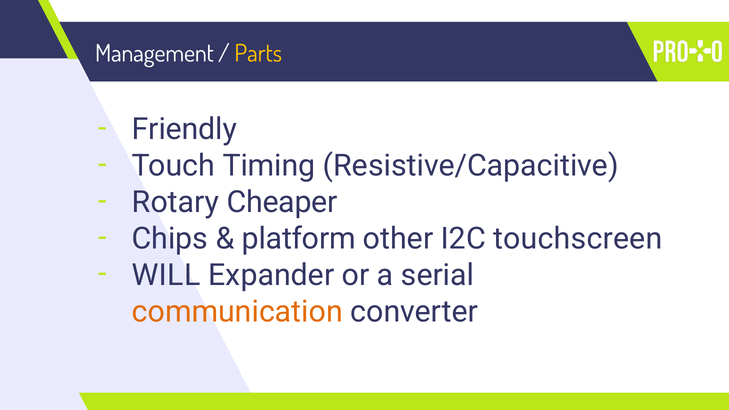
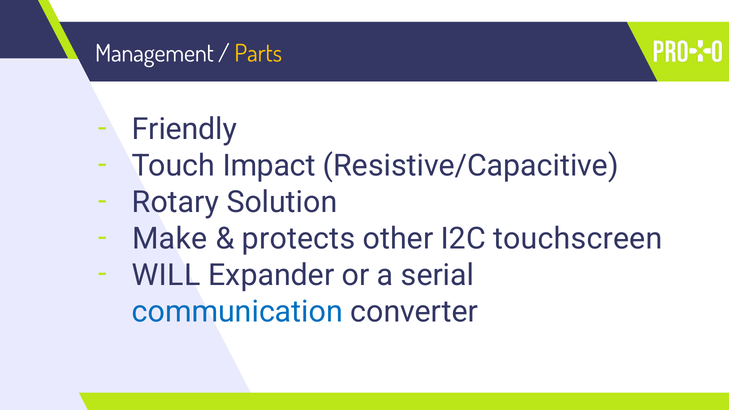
Timing: Timing -> Impact (269, 166)
Cheaper: Cheaper -> Solution (282, 202)
Chips: Chips -> Make (170, 239)
platform: platform -> protects (299, 239)
communication colour: orange -> blue (237, 312)
